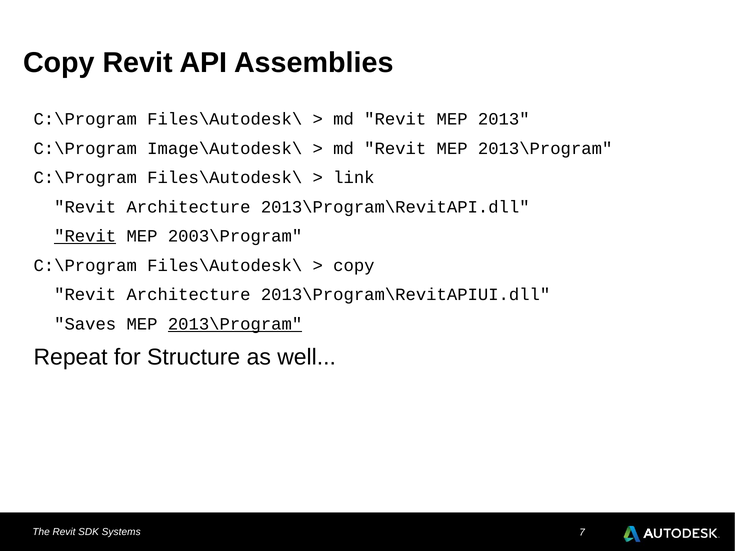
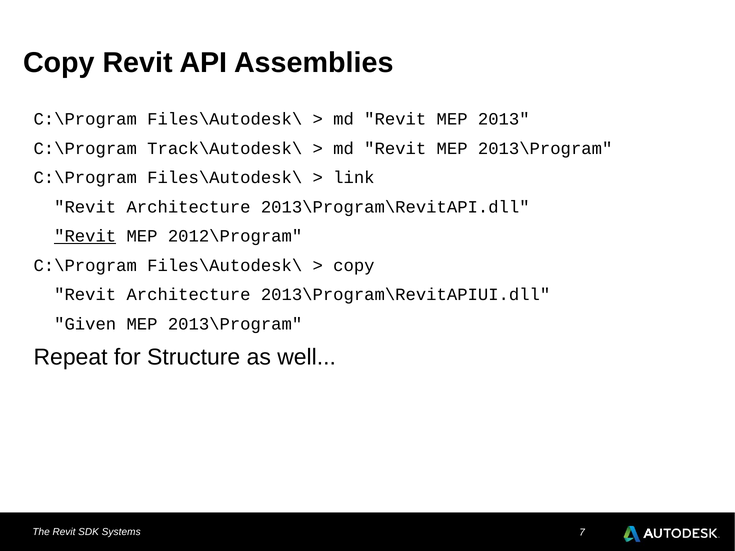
Image\Autodesk\: Image\Autodesk\ -> Track\Autodesk\ (225, 149)
2003\Program: 2003\Program -> 2012\Program (235, 236)
Saves: Saves -> Given (85, 324)
2013\Program underline: present -> none (235, 324)
